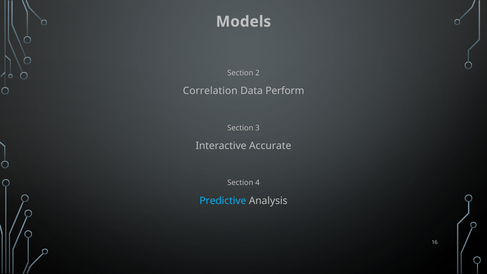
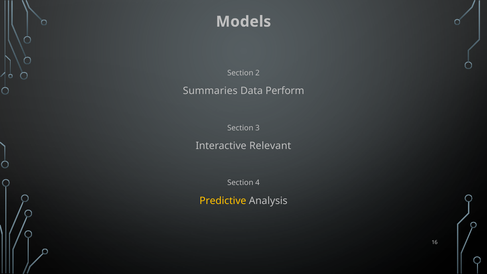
Correlation: Correlation -> Summaries (210, 91)
Accurate: Accurate -> Relevant (270, 146)
Predictive colour: light blue -> yellow (223, 201)
